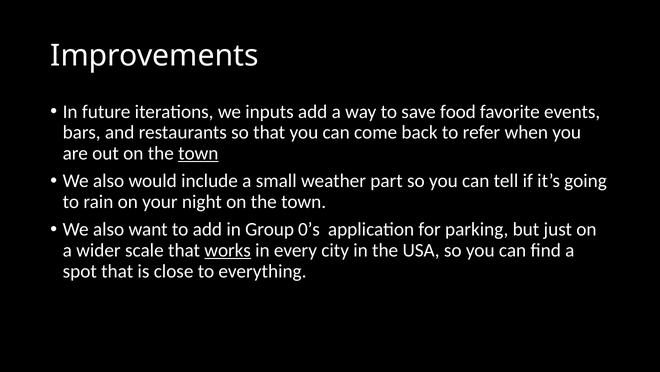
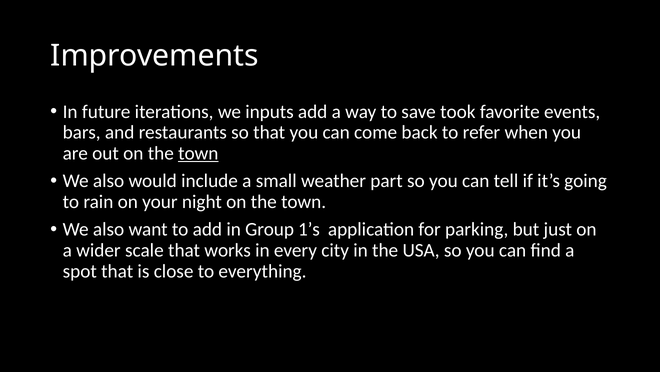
food: food -> took (458, 112)
0’s: 0’s -> 1’s (309, 229)
works underline: present -> none (228, 250)
